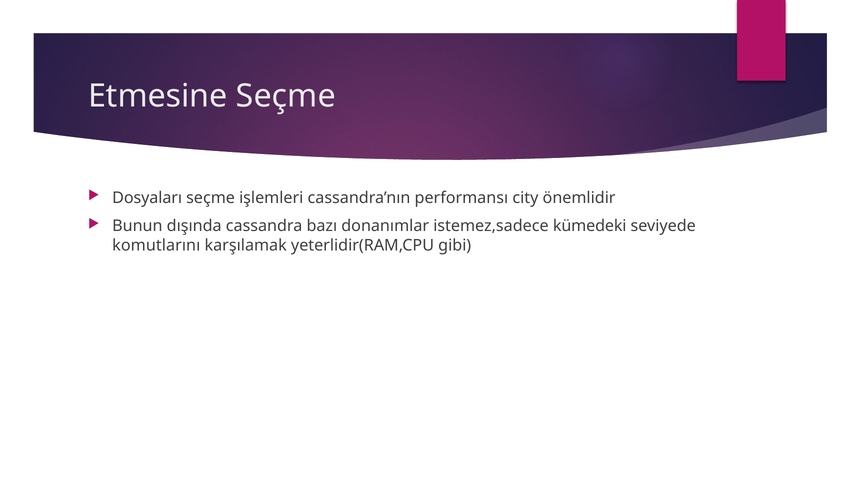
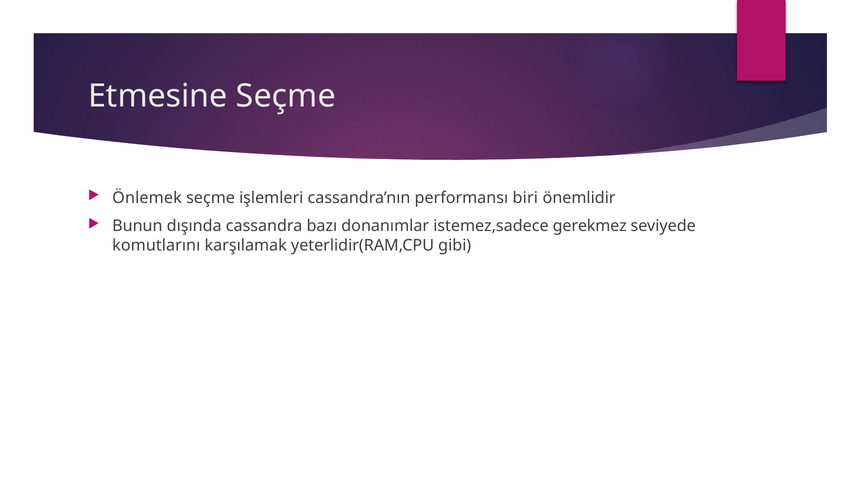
Dosyaları: Dosyaları -> Önlemek (147, 198)
city: city -> biri (525, 198)
kümedeki: kümedeki -> gerekmez (590, 226)
